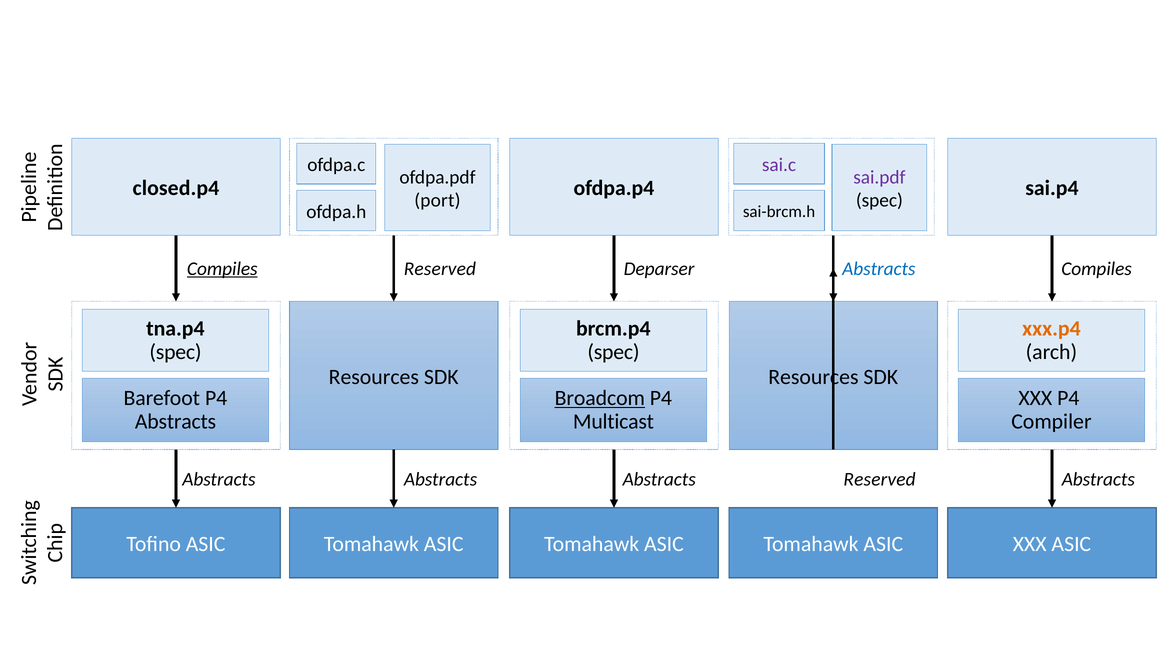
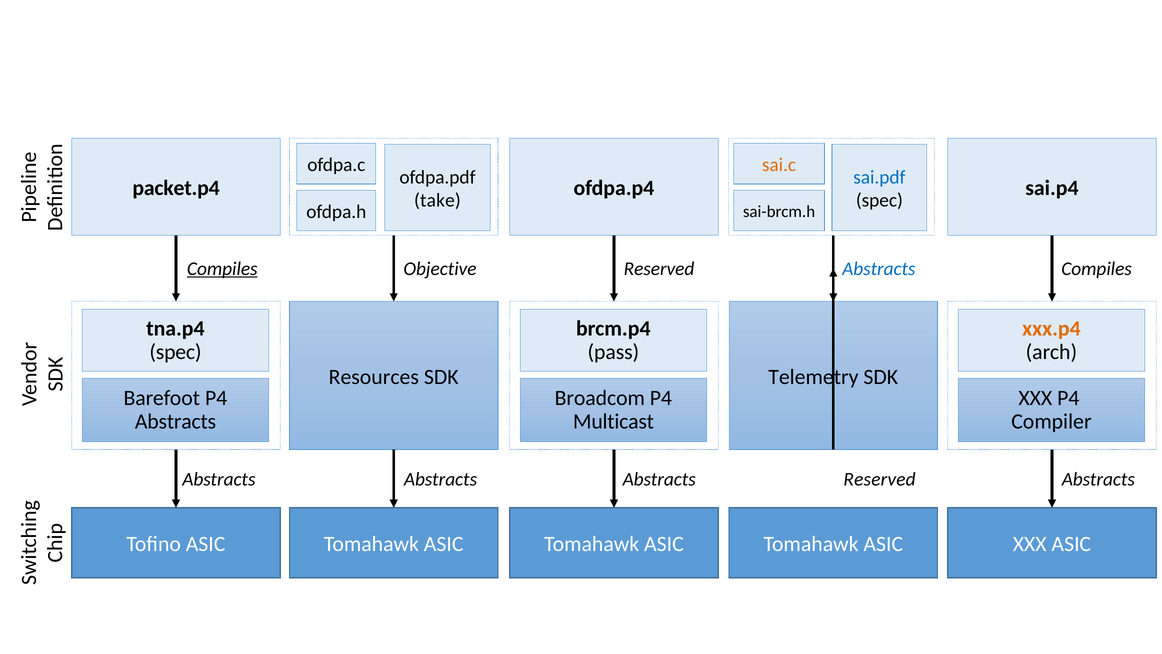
sai.c colour: purple -> orange (779, 165)
sai.pdf colour: purple -> blue (879, 177)
closed.p4: closed.p4 -> packet.p4 (176, 188)
port: port -> take (437, 200)
Reserved: Reserved -> Objective (440, 269)
Deparser: Deparser -> Reserved (659, 269)
spec: spec -> pass (613, 352)
Resources: Resources -> Telemetry (813, 377)
Broadcom underline: present -> none (600, 398)
